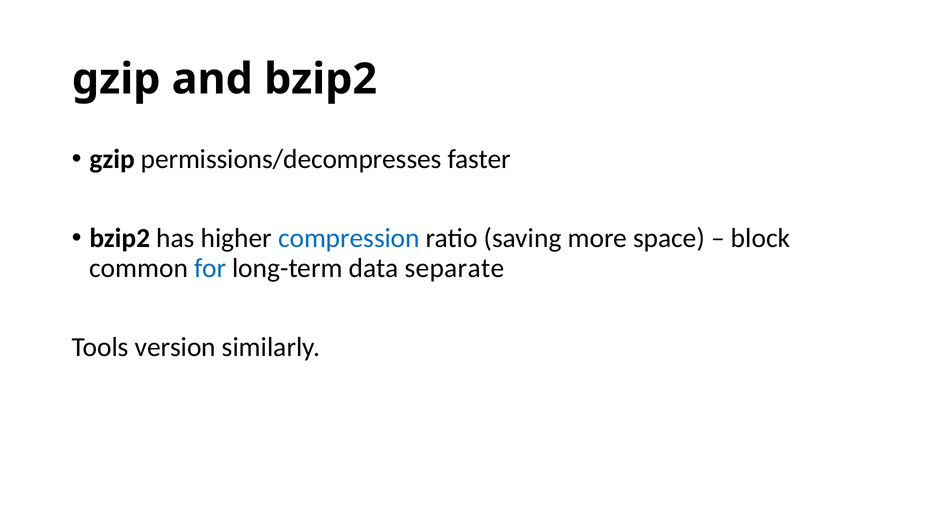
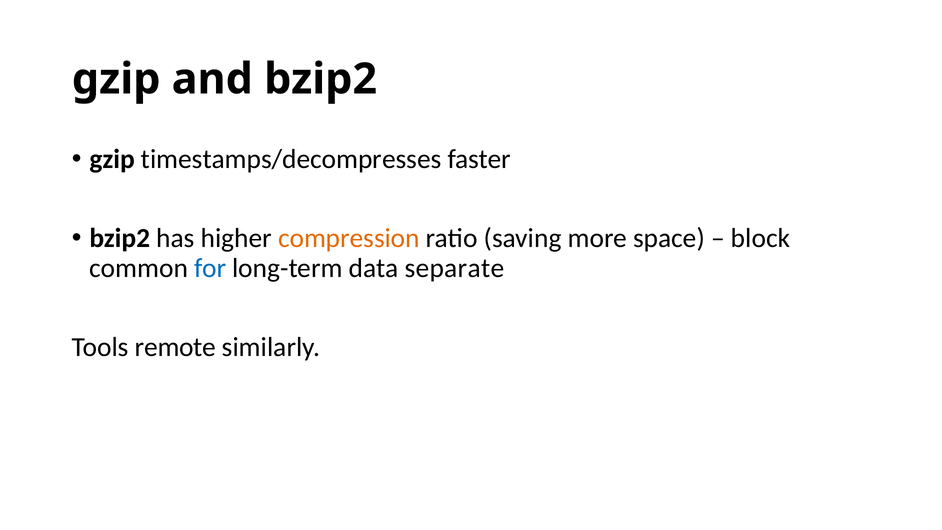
permissions/decompresses: permissions/decompresses -> timestamps/decompresses (291, 159)
compression colour: blue -> orange (349, 238)
version: version -> remote (175, 347)
